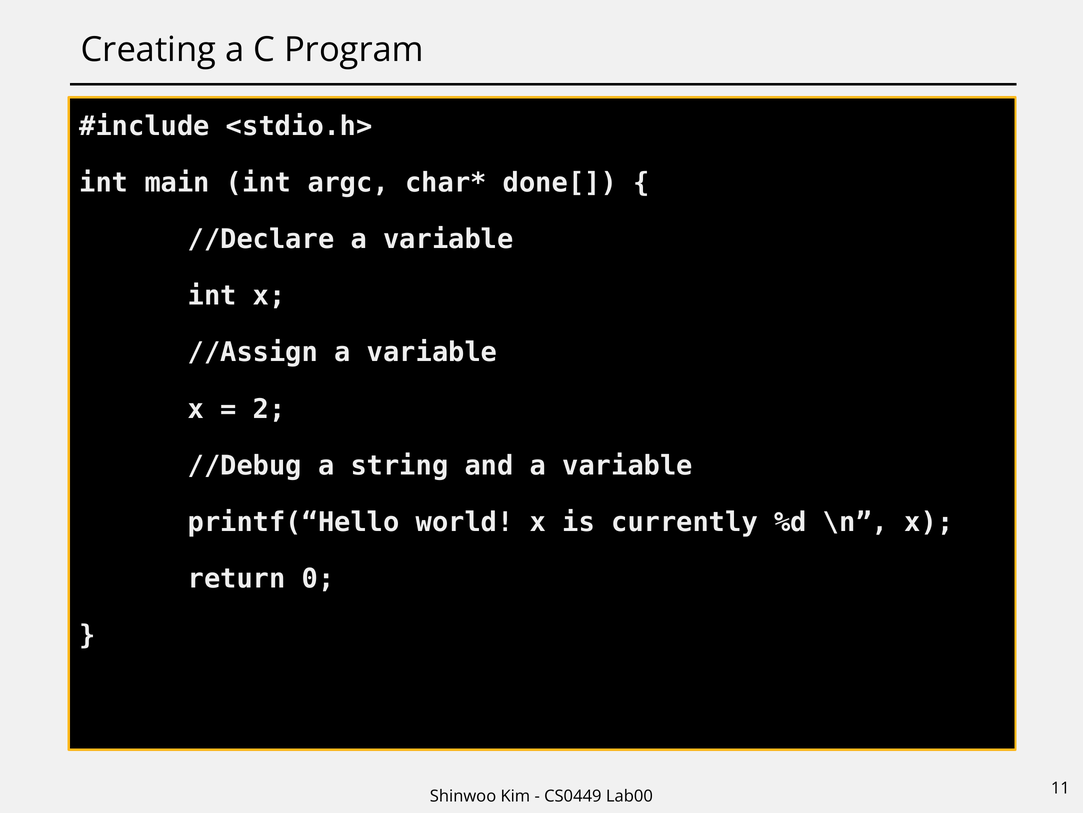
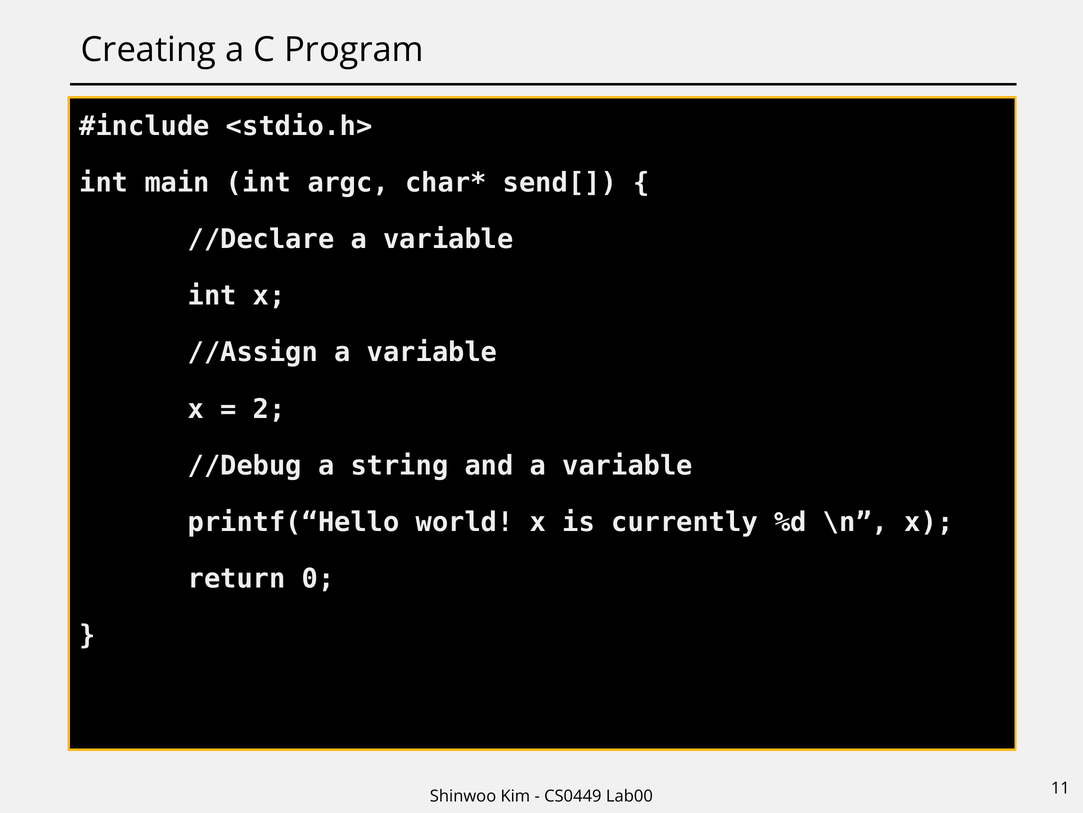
done[: done[ -> send[ (560, 183)
